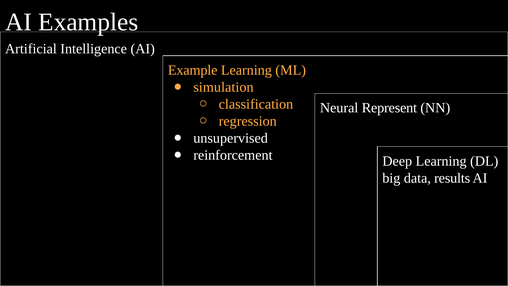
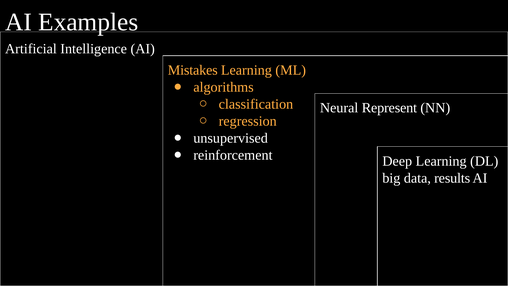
Example: Example -> Mistakes (193, 70)
simulation: simulation -> algorithms (224, 87)
